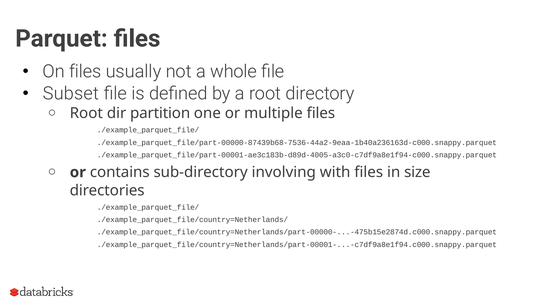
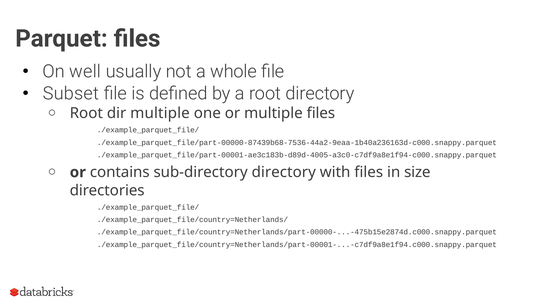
On files: files -> well (85, 72)
dir partition: partition -> multiple (160, 113)
sub-directory involving: involving -> directory (284, 173)
